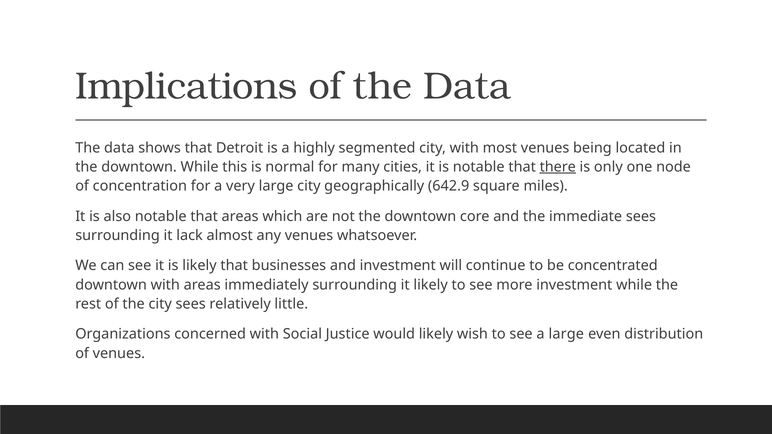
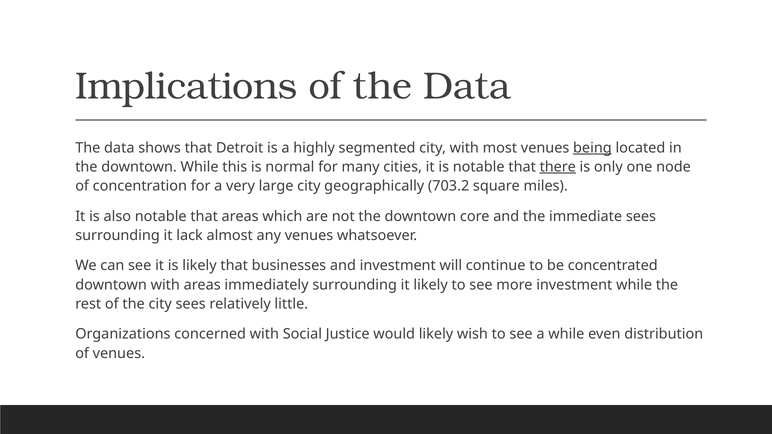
being underline: none -> present (592, 148)
642.9: 642.9 -> 703.2 (449, 186)
a large: large -> while (566, 334)
